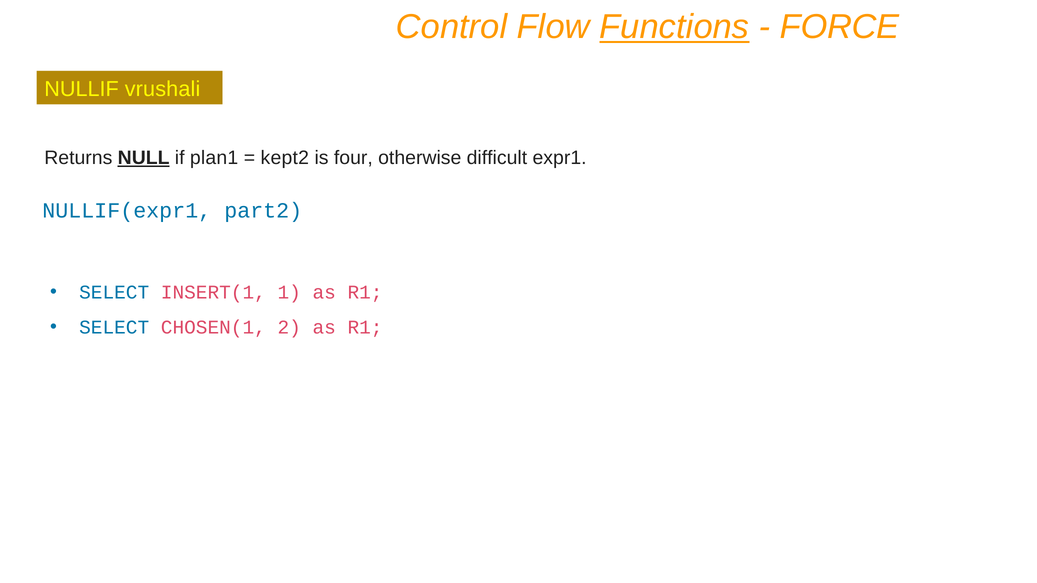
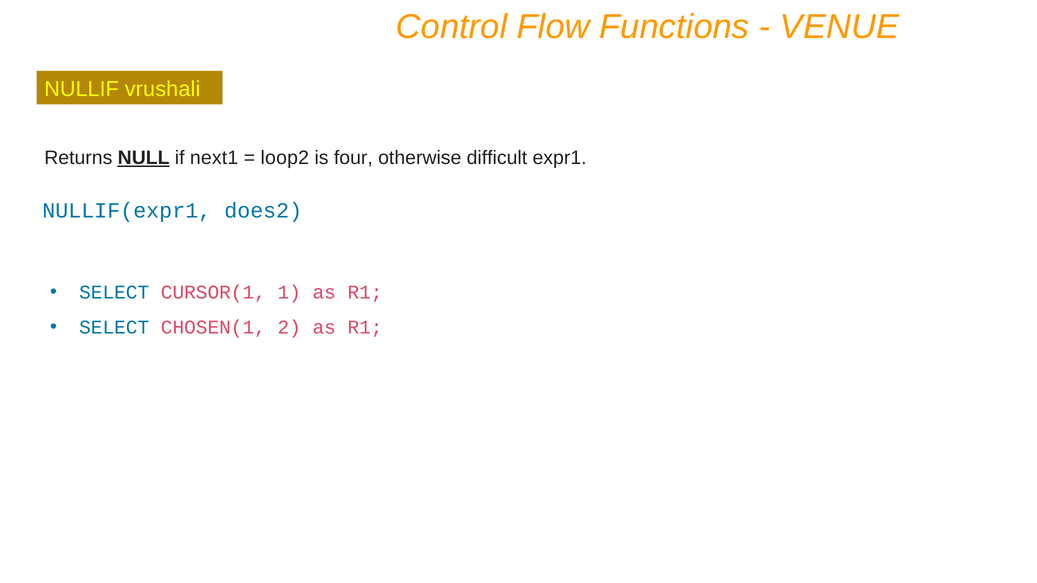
Functions underline: present -> none (674, 27)
FORCE: FORCE -> VENUE (840, 27)
plan1: plan1 -> next1 (214, 158)
kept2: kept2 -> loop2 (285, 158)
part2: part2 -> does2 (263, 211)
INSERT(1: INSERT(1 -> CURSOR(1 (213, 292)
